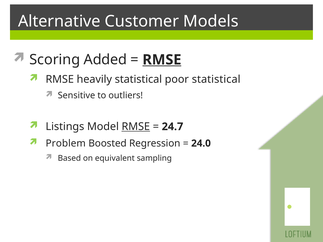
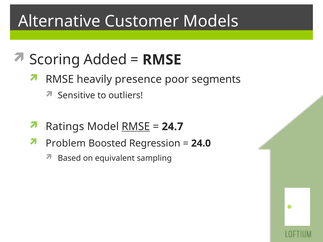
RMSE underline: present -> none (162, 60)
heavily statistical: statistical -> presence (138, 79)
poor statistical: statistical -> segments (216, 79)
Listings: Listings -> Ratings (65, 127)
